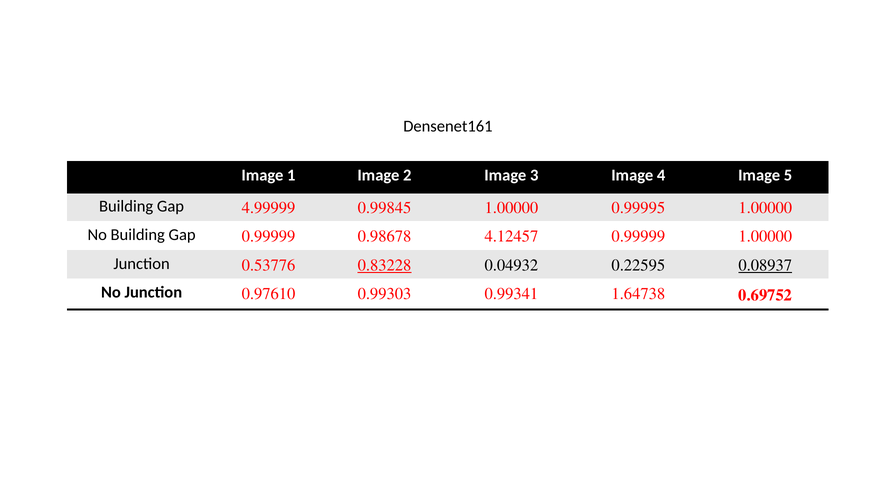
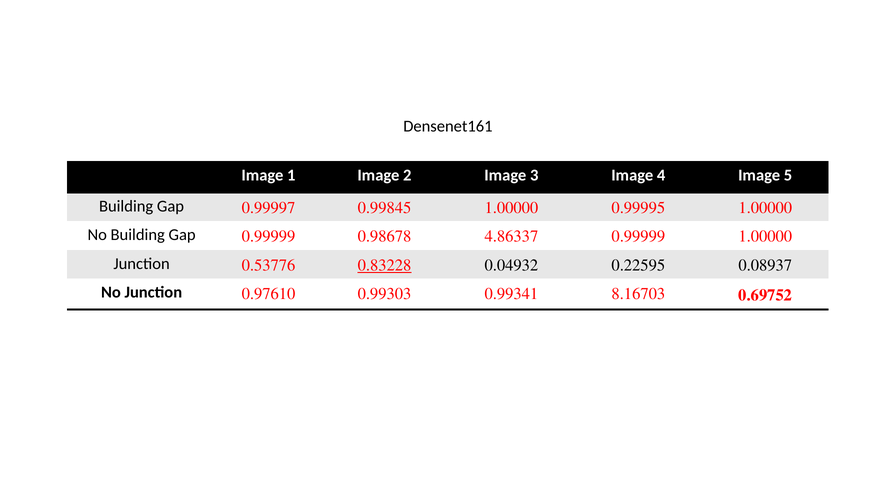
4.99999: 4.99999 -> 0.99997 (269, 208)
4.12457: 4.12457 -> 4.86337 (511, 236)
0.08937 underline: present -> none (765, 265)
1.64738: 1.64738 -> 8.16703 (638, 294)
